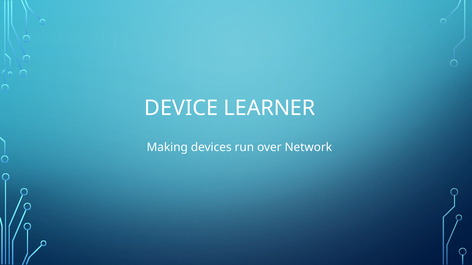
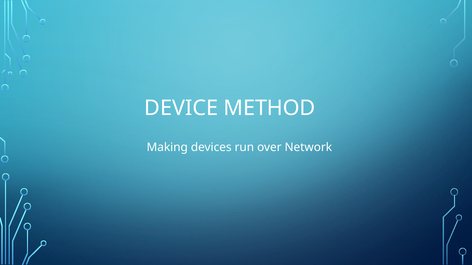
LEARNER: LEARNER -> METHOD (269, 108)
